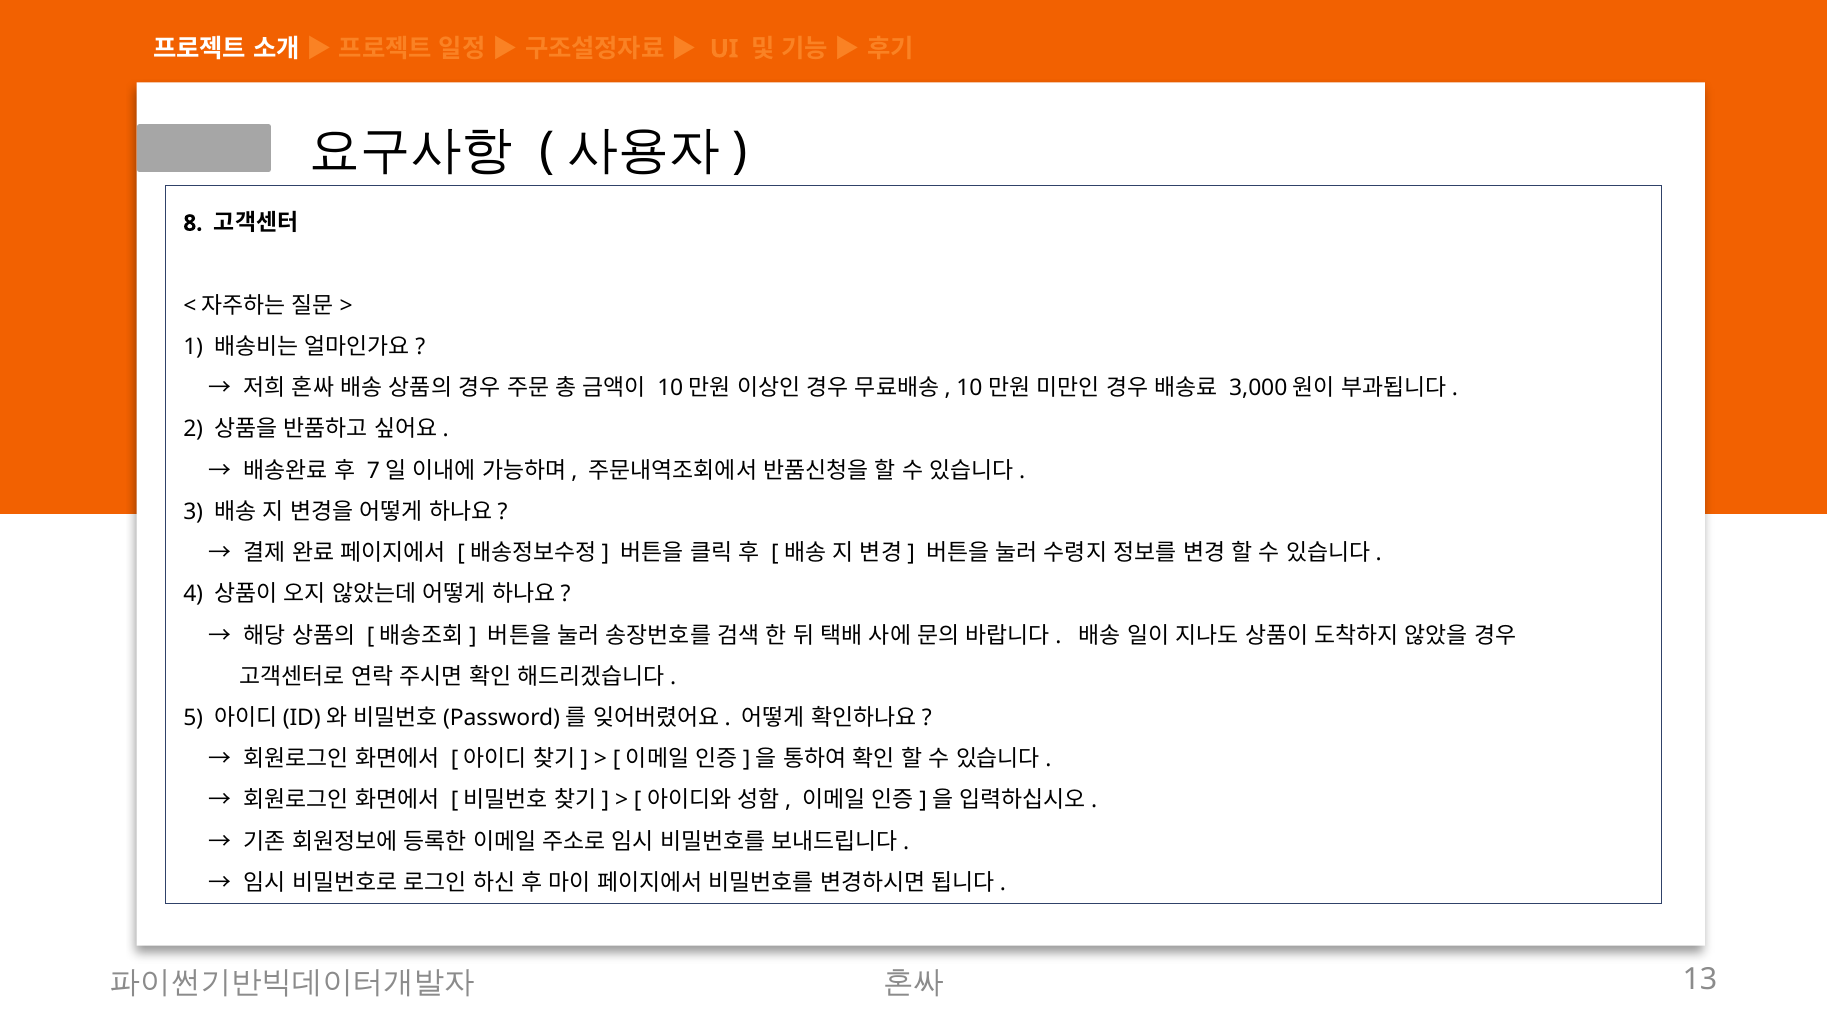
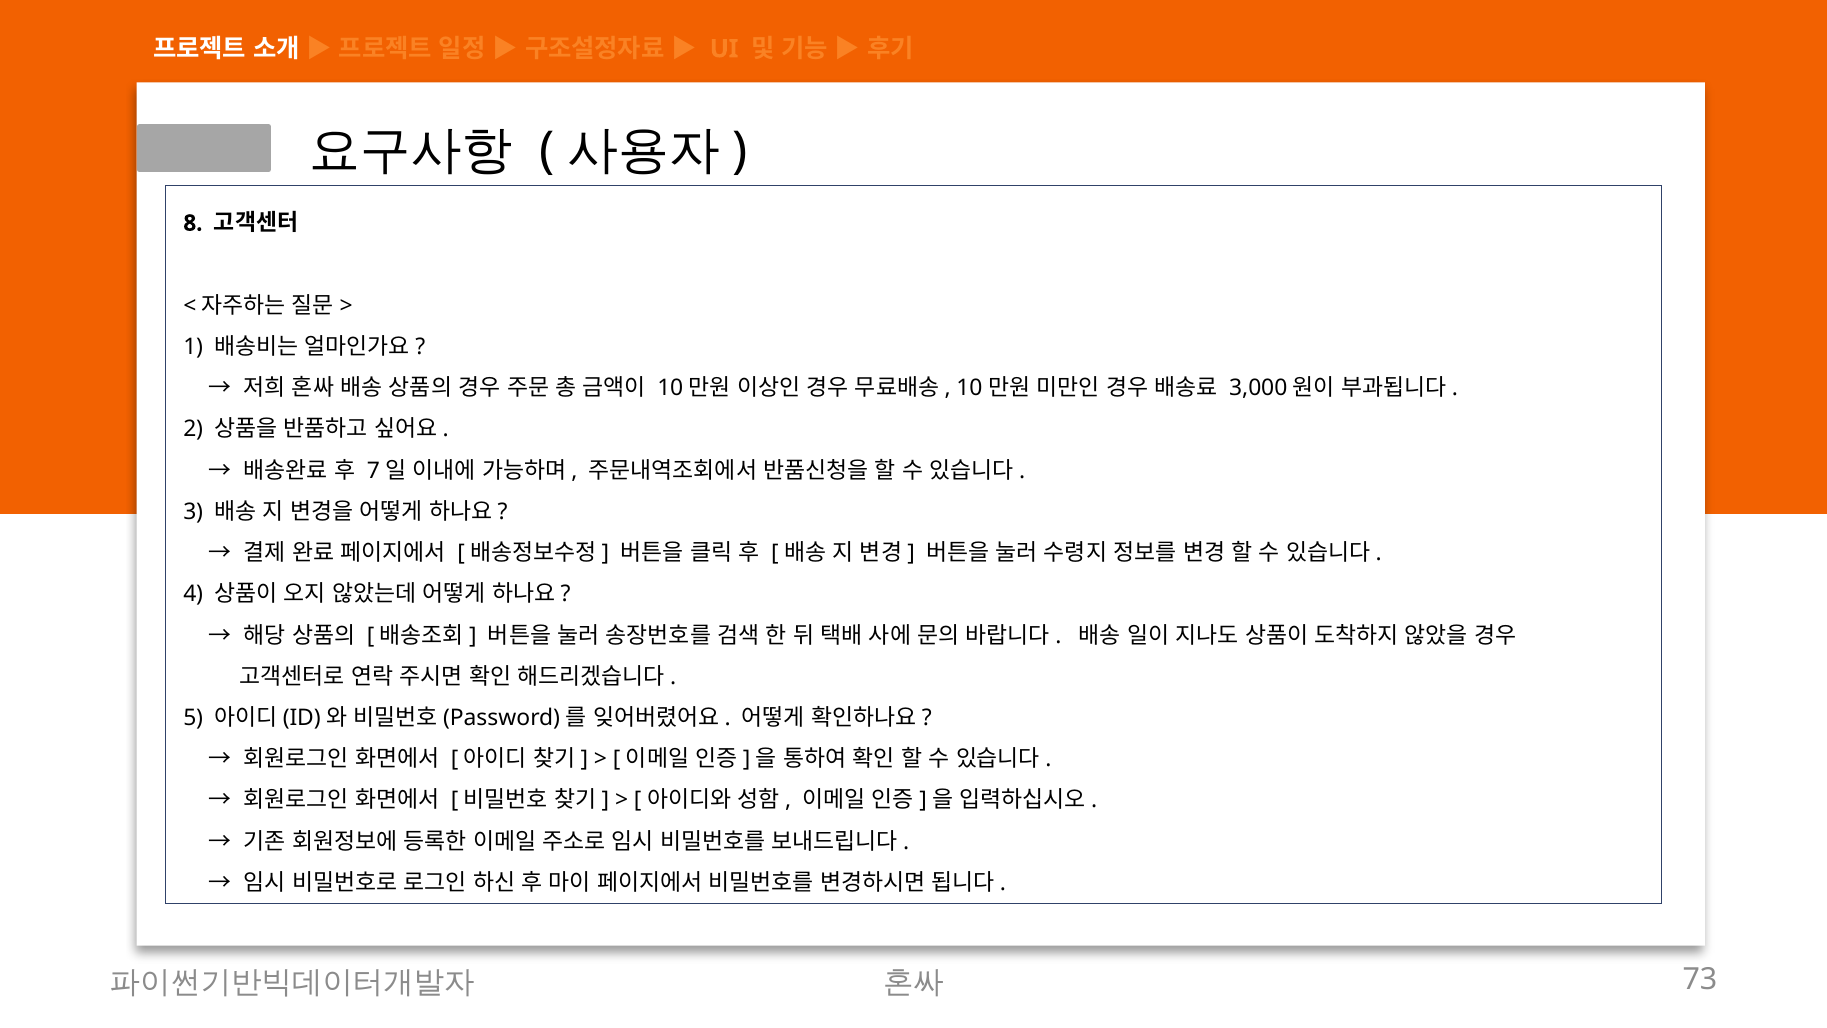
13: 13 -> 73 (1700, 979)
